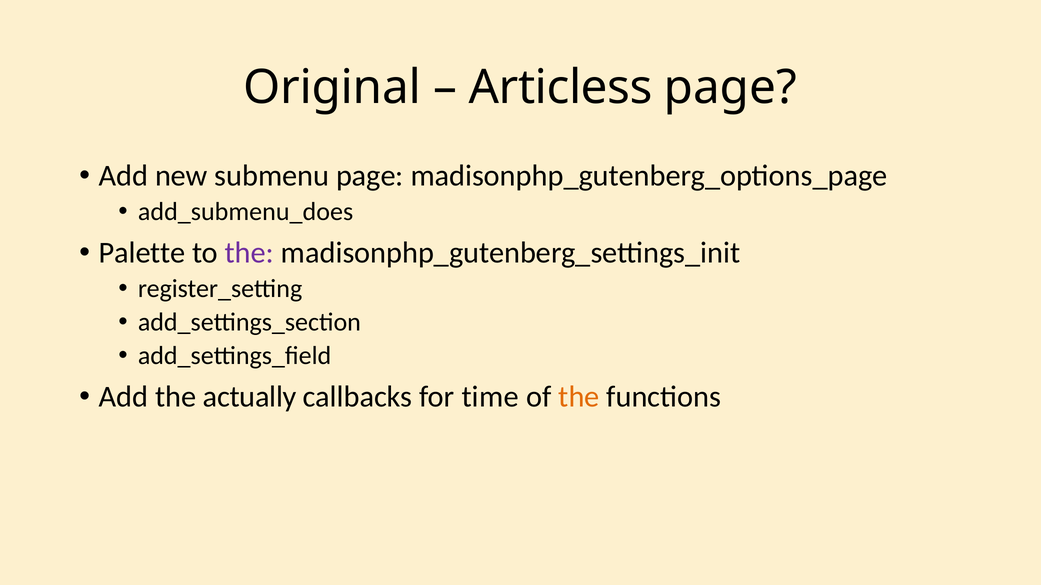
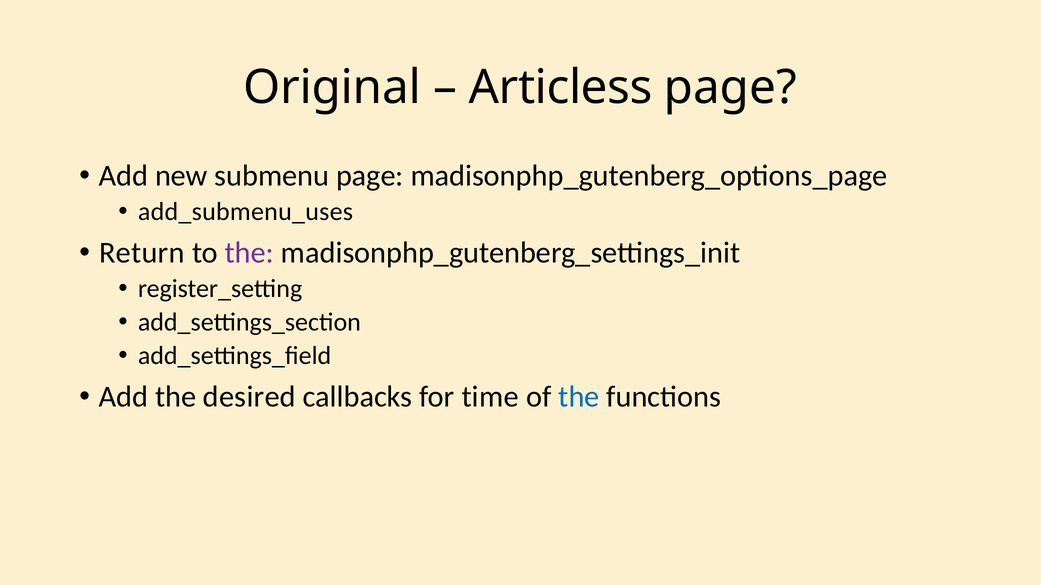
add_submenu_does: add_submenu_does -> add_submenu_uses (245, 212)
Palette: Palette -> Return (142, 253)
actually: actually -> desired (249, 397)
the colour: orange -> blue (579, 397)
